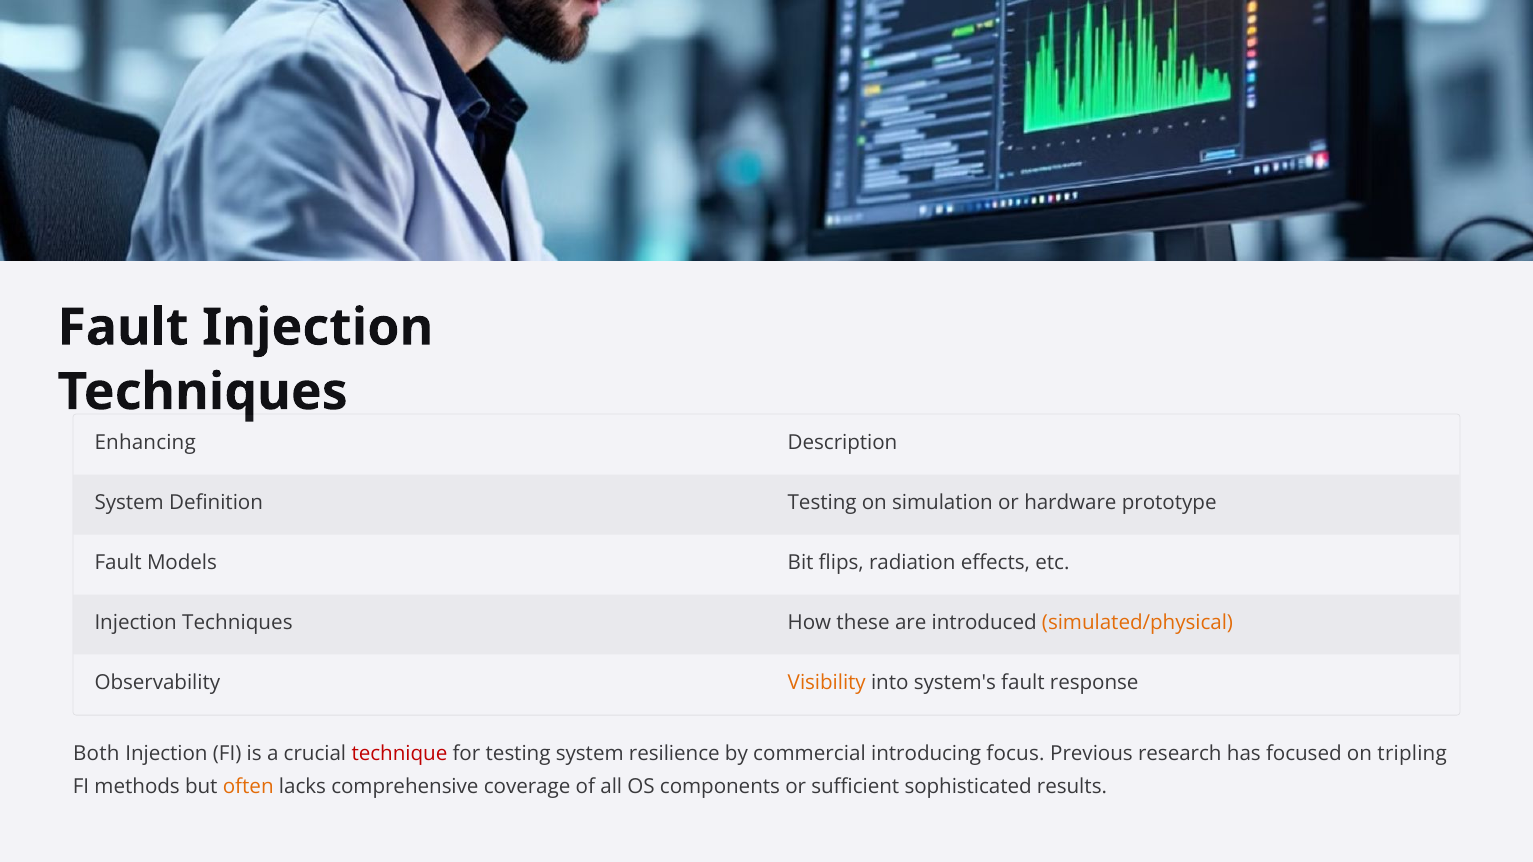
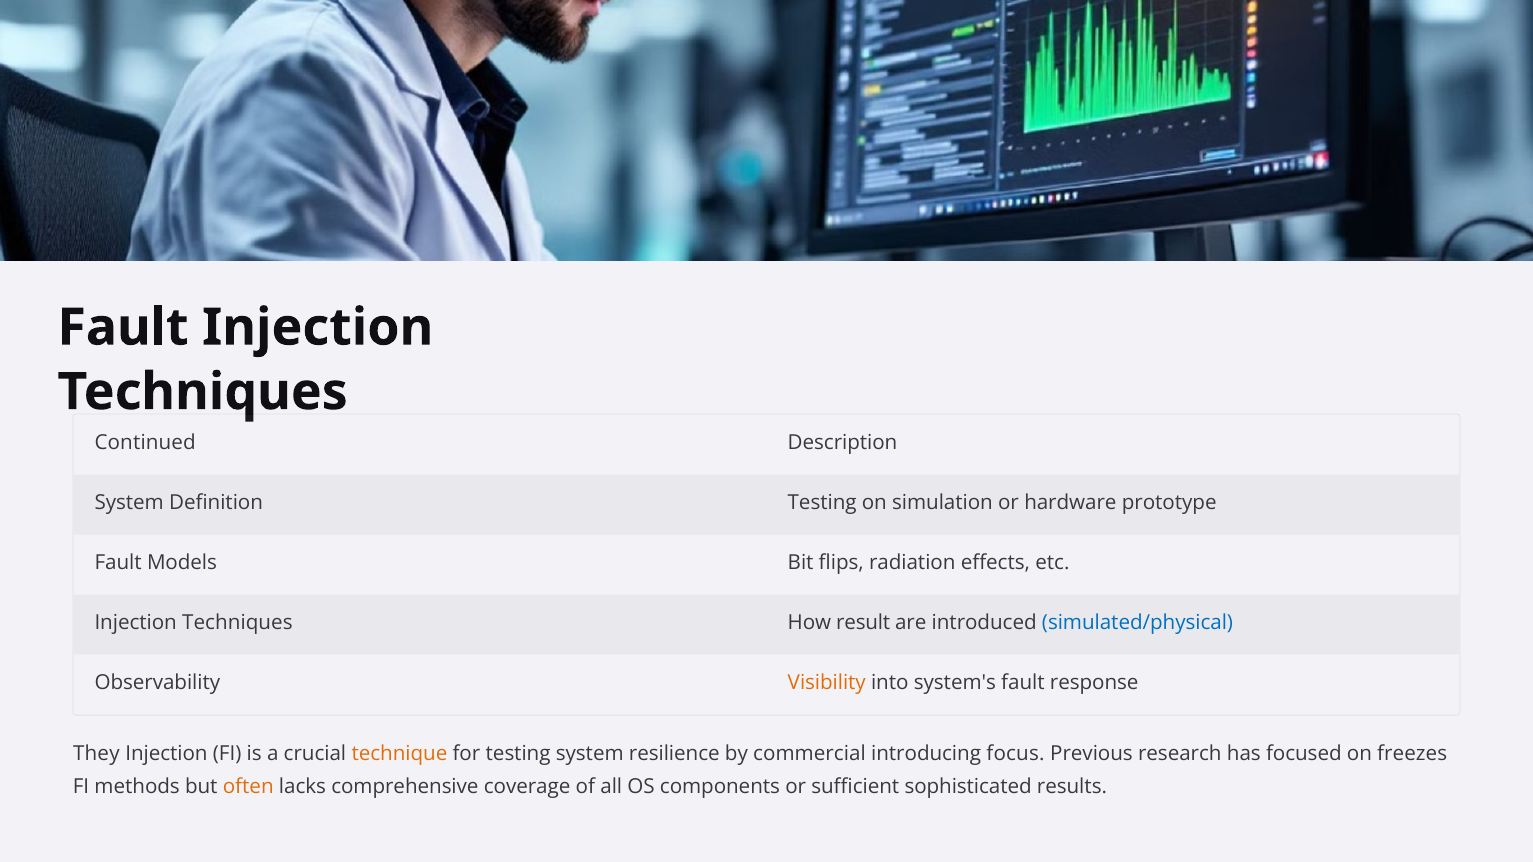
Enhancing: Enhancing -> Continued (145, 443)
these: these -> result (863, 623)
simulated/physical colour: orange -> blue (1138, 623)
Both: Both -> They (96, 754)
technique colour: red -> orange (399, 754)
tripling: tripling -> freezes (1412, 754)
